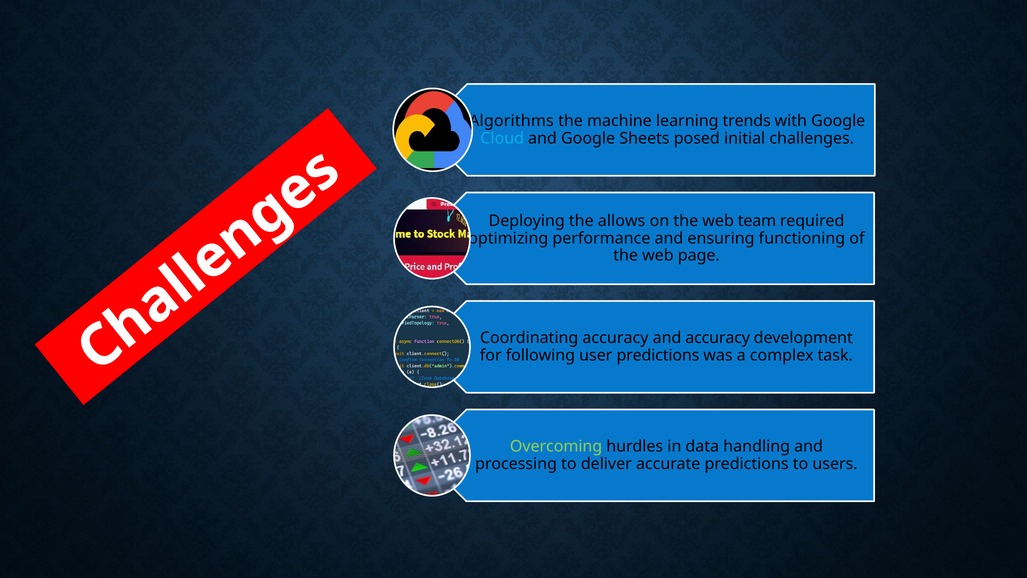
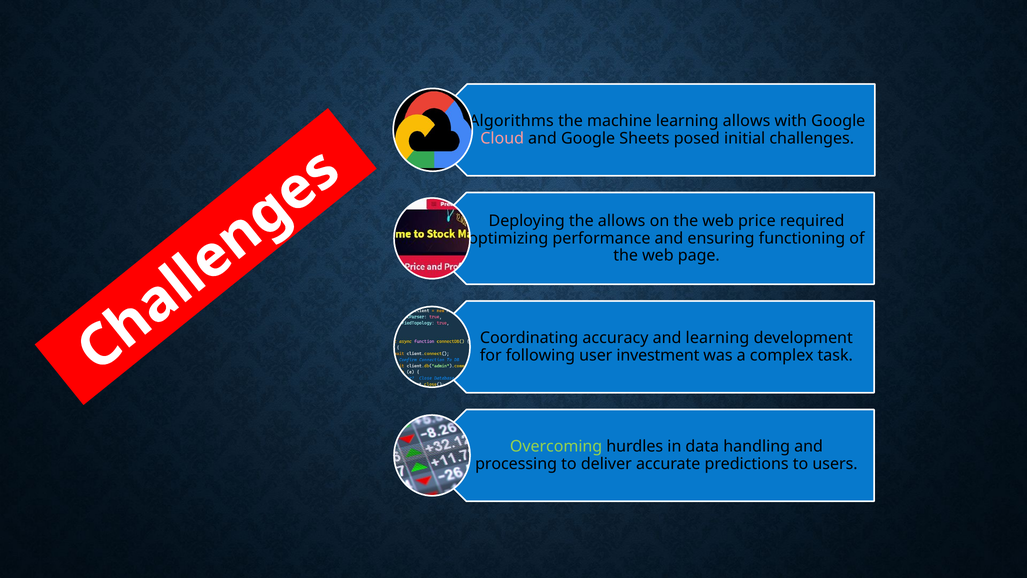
learning trends: trends -> allows (747, 121)
Cloud colour: light blue -> pink (502, 138)
team: team -> price (757, 221)
and accuracy: accuracy -> learning (717, 338)
user predictions: predictions -> investment (658, 355)
